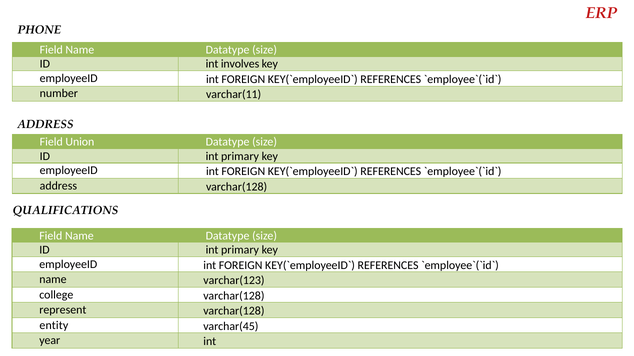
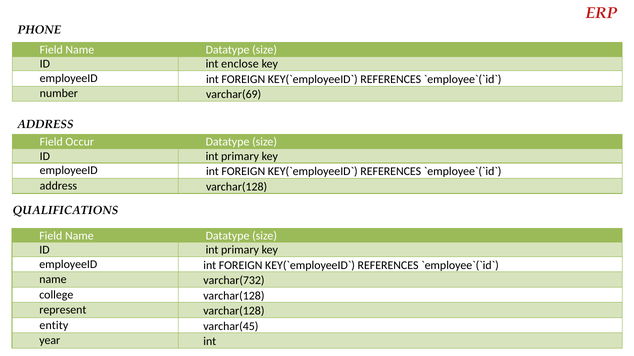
involves: involves -> enclose (240, 64)
varchar(11: varchar(11 -> varchar(69 (234, 95)
Union: Union -> Occur (80, 142)
varchar(123: varchar(123 -> varchar(732 (234, 281)
